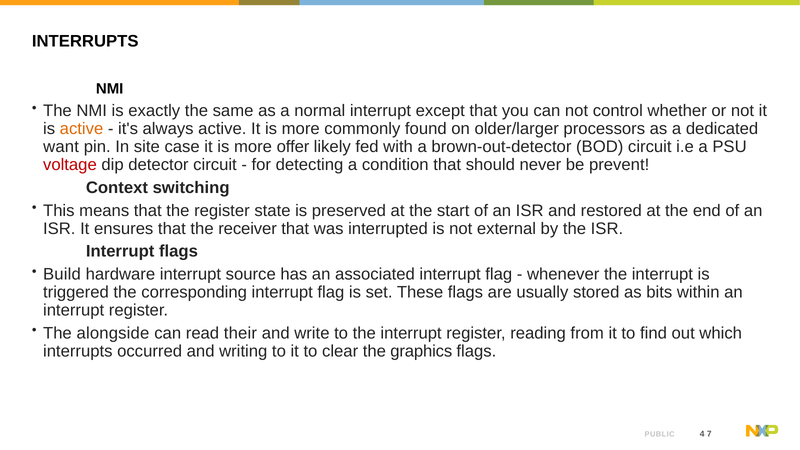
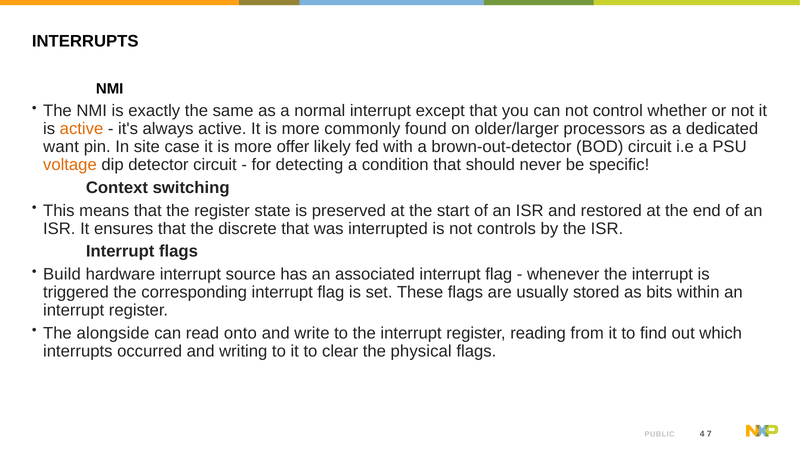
voltage colour: red -> orange (70, 165)
prevent: prevent -> specific (619, 165)
receiver: receiver -> discrete (247, 229)
external: external -> controls (506, 229)
their: their -> onto (240, 333)
graphics: graphics -> physical (421, 351)
